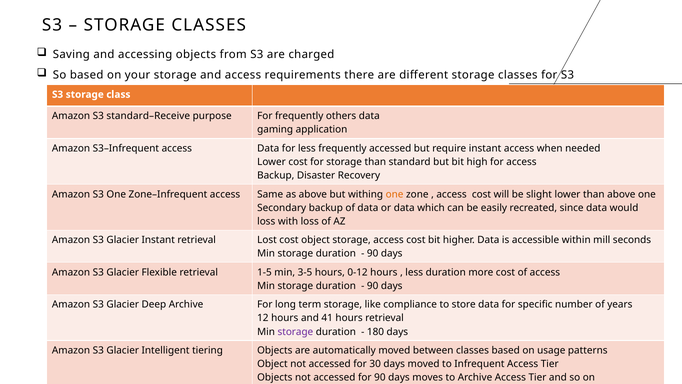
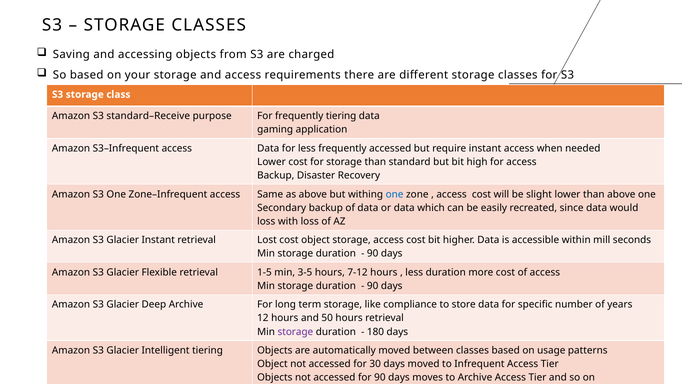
frequently others: others -> tiering (341, 116)
one colour: orange -> blue (395, 194)
0-12: 0-12 -> 7-12 (358, 272)
41: 41 -> 50 (327, 318)
